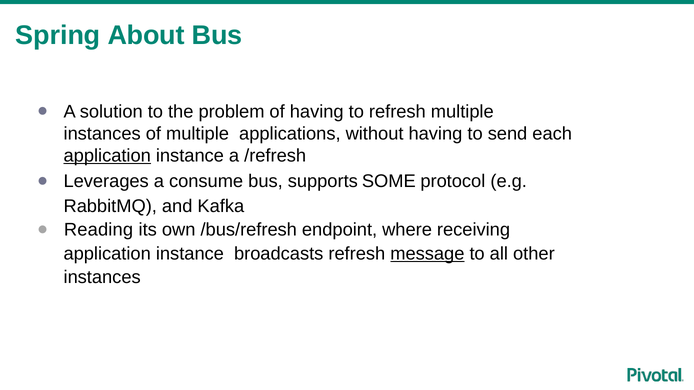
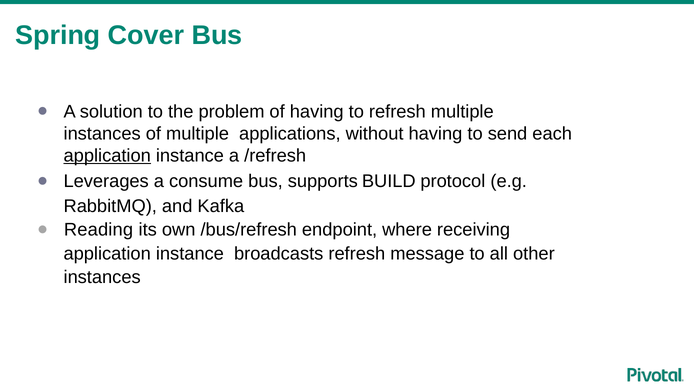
About: About -> Cover (146, 35)
SOME: SOME -> BUILD (389, 181)
message underline: present -> none (427, 254)
